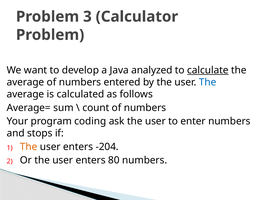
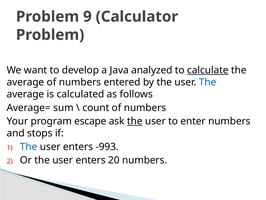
3: 3 -> 9 (87, 17)
coding: coding -> escape (90, 121)
the underline: none -> present (135, 121)
The colour: orange -> blue (29, 146)
-204: -204 -> -993 (107, 146)
80: 80 -> 20 (114, 160)
